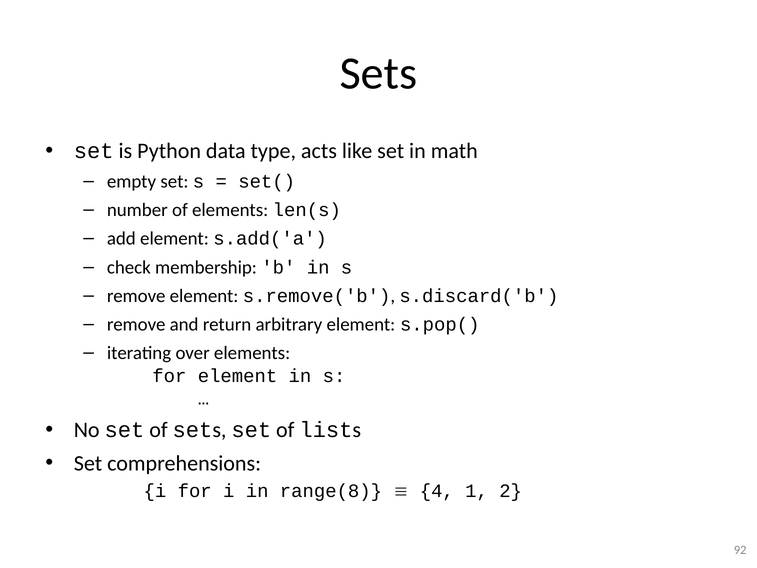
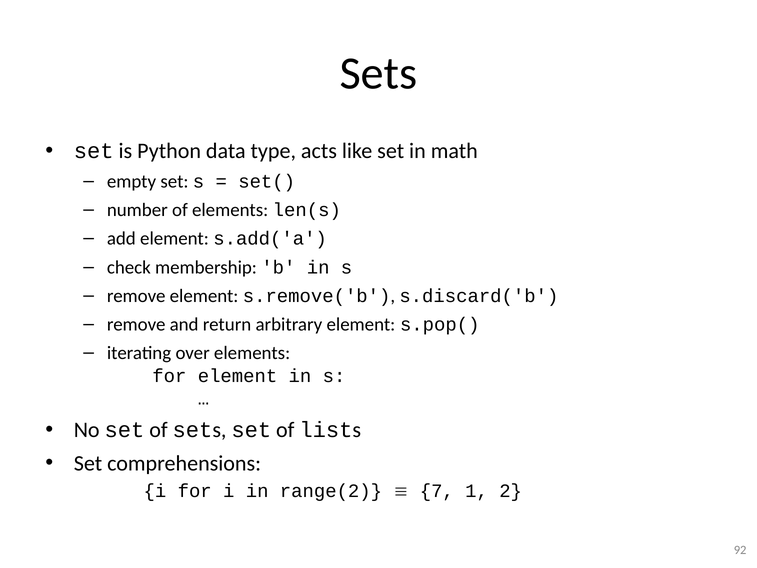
range(8: range(8 -> range(2 (331, 491)
4: 4 -> 7 (437, 491)
